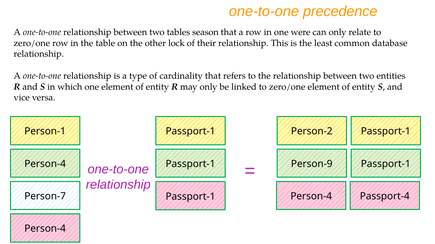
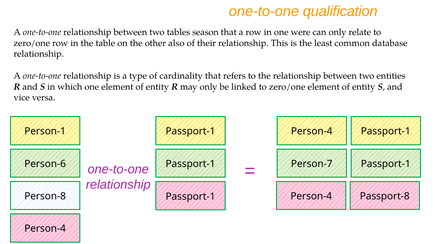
precedence: precedence -> qualification (340, 11)
lock: lock -> also (176, 43)
Person-1 Passport-1 Person-2: Person-2 -> Person-4 (312, 132)
Person-4: Person-4 -> Person-6 (45, 164)
Person-9: Person-9 -> Person-7 (312, 164)
Person-7: Person-7 -> Person-8 (45, 197)
Passport-4: Passport-4 -> Passport-8 (385, 197)
